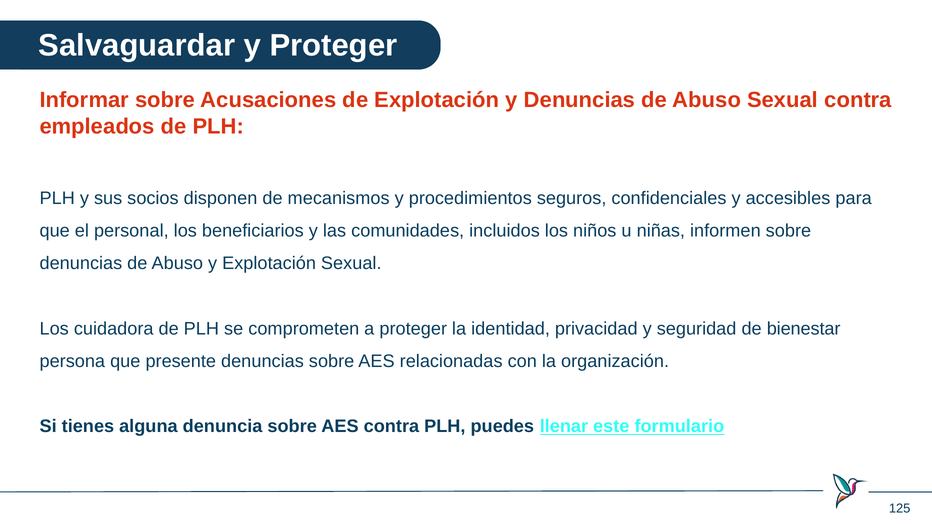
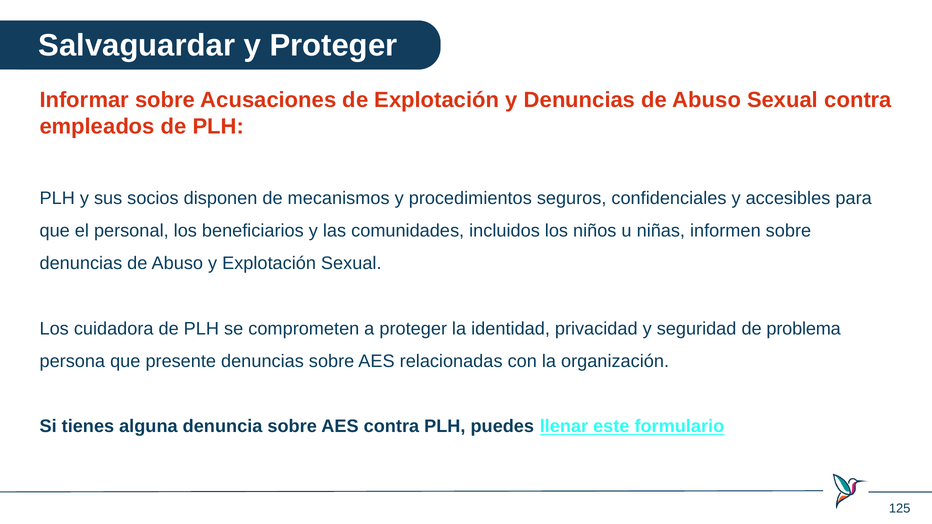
bienestar: bienestar -> problema (804, 329)
